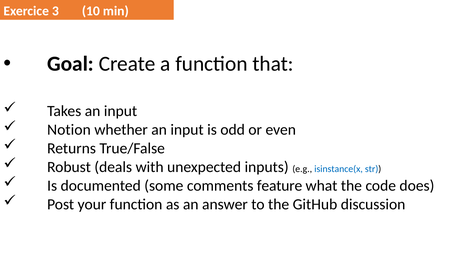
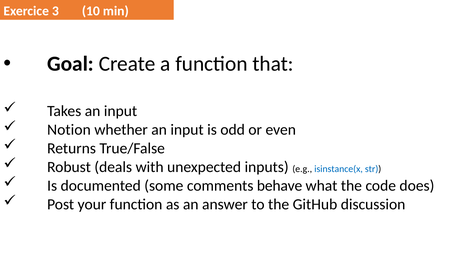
feature: feature -> behave (280, 186)
